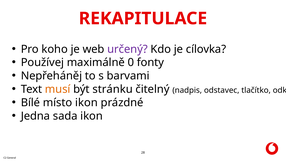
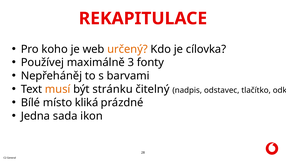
určený colour: purple -> orange (127, 49)
0: 0 -> 3 (131, 62)
místo ikon: ikon -> kliká (87, 103)
